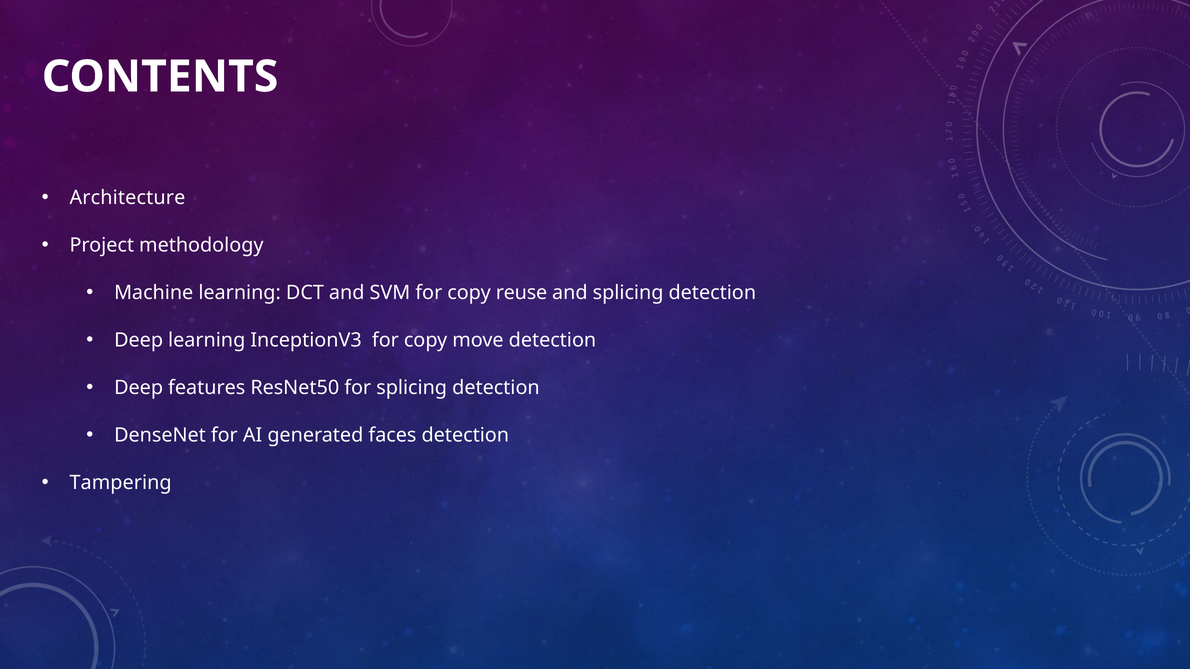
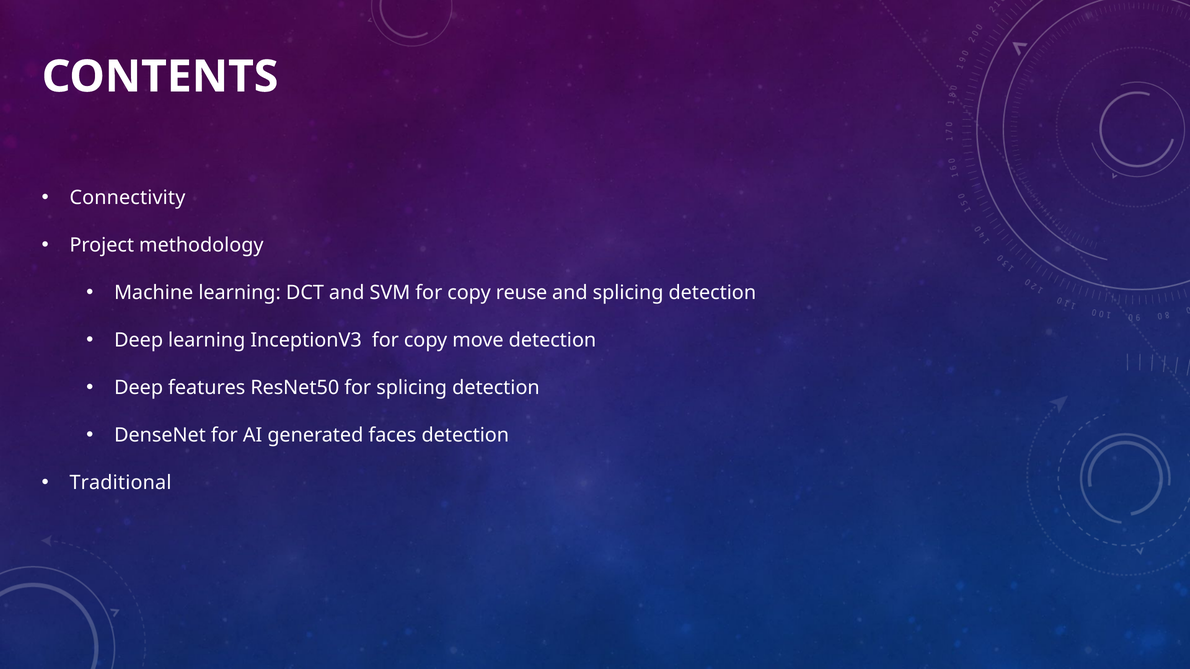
Architecture: Architecture -> Connectivity (127, 198)
Tampering: Tampering -> Traditional (121, 483)
